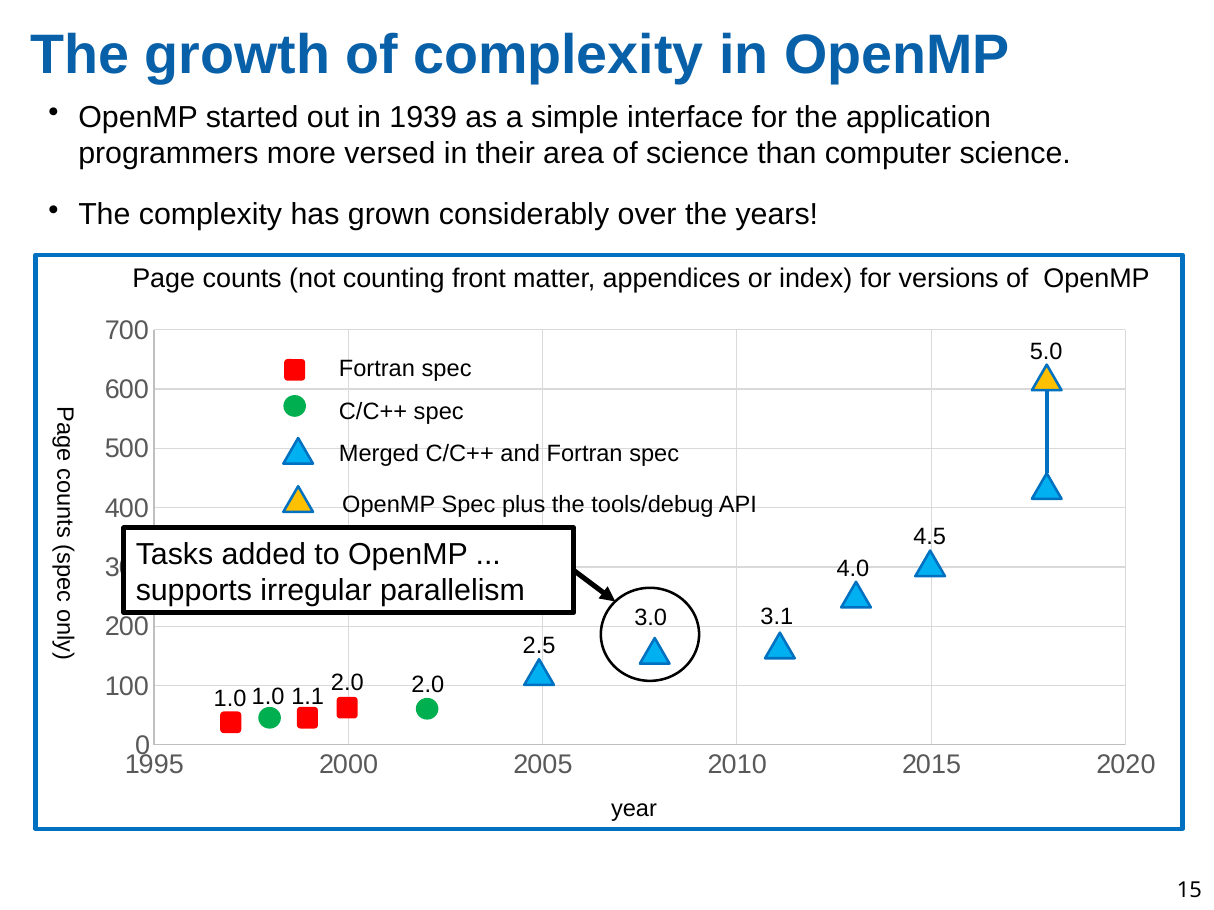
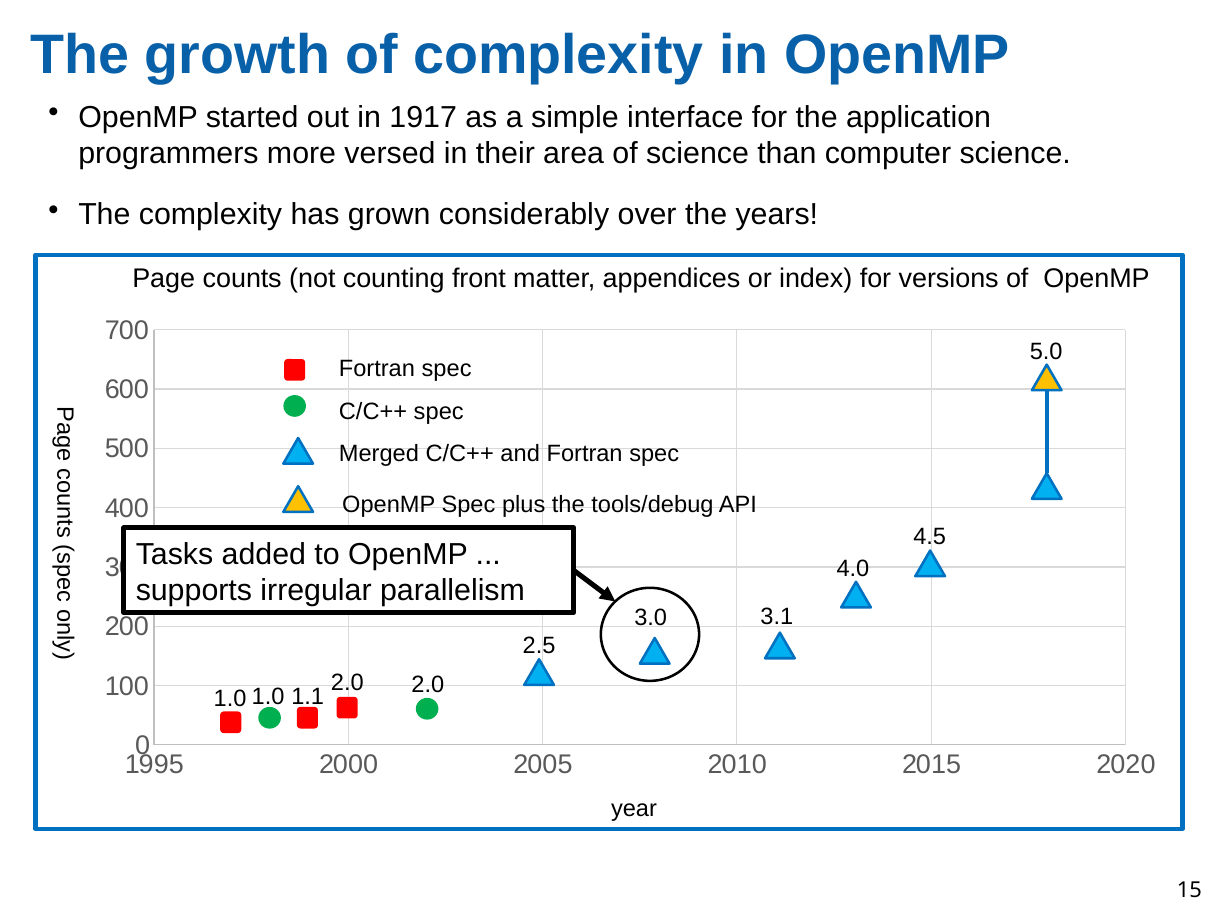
1939: 1939 -> 1917 (423, 117)
